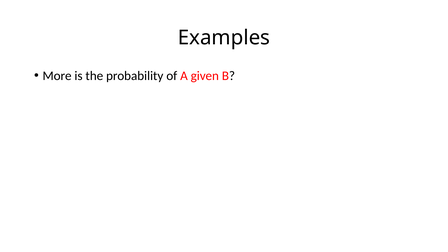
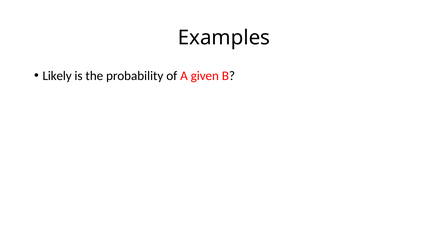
More: More -> Likely (57, 76)
